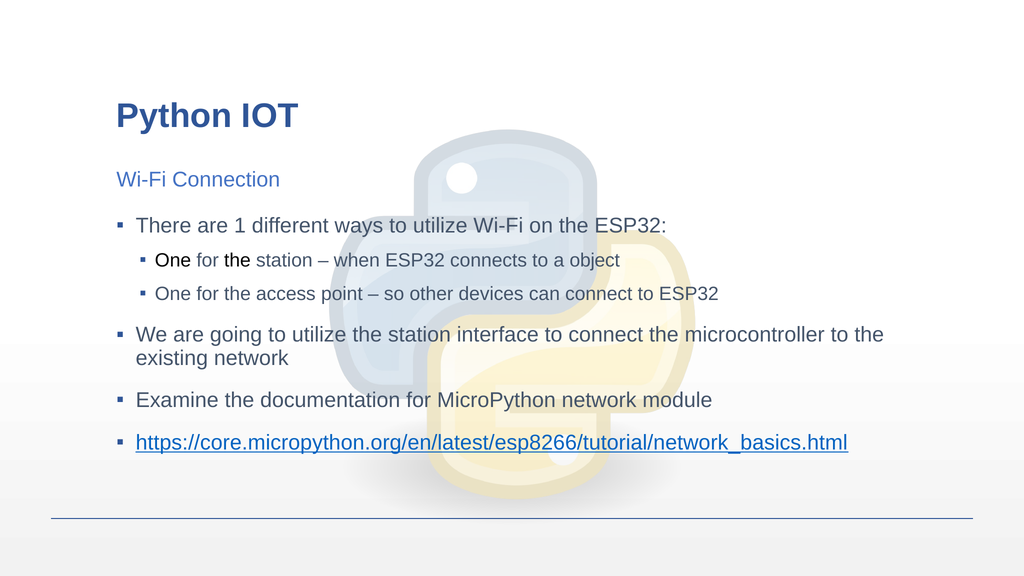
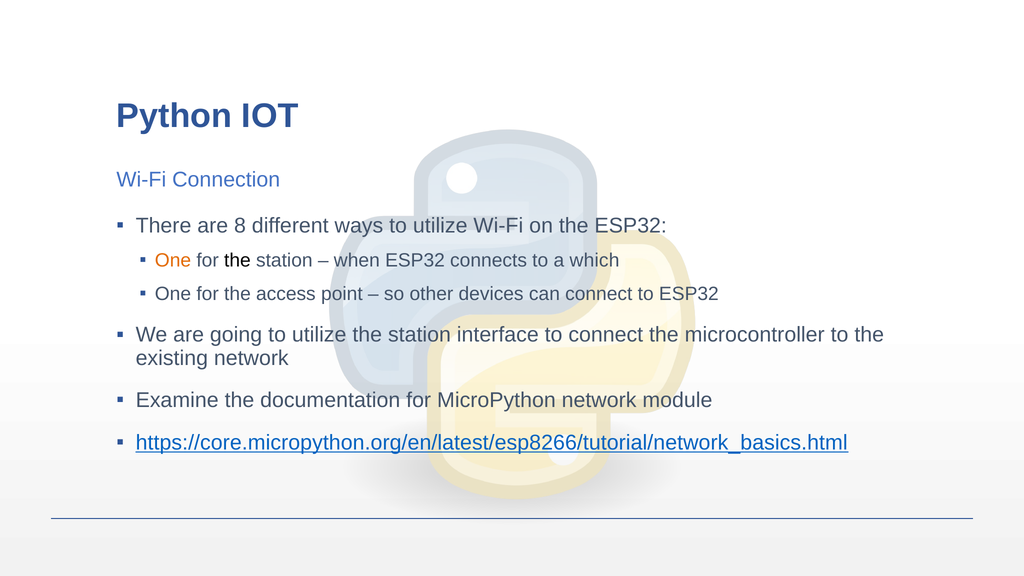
1: 1 -> 8 (240, 226)
One colour: black -> orange (173, 260)
object: object -> which (595, 260)
